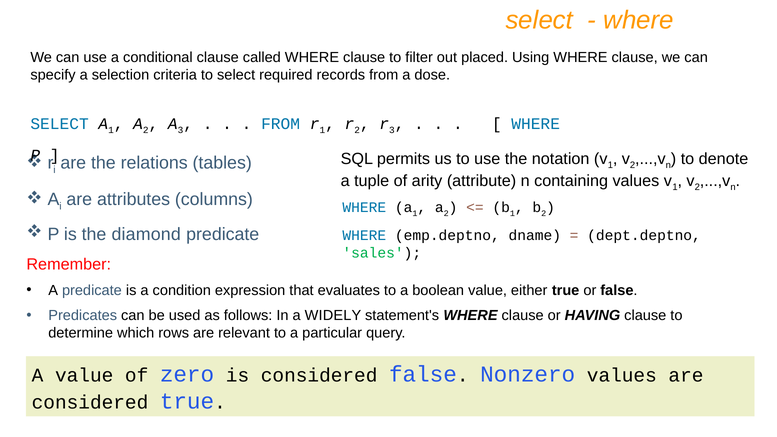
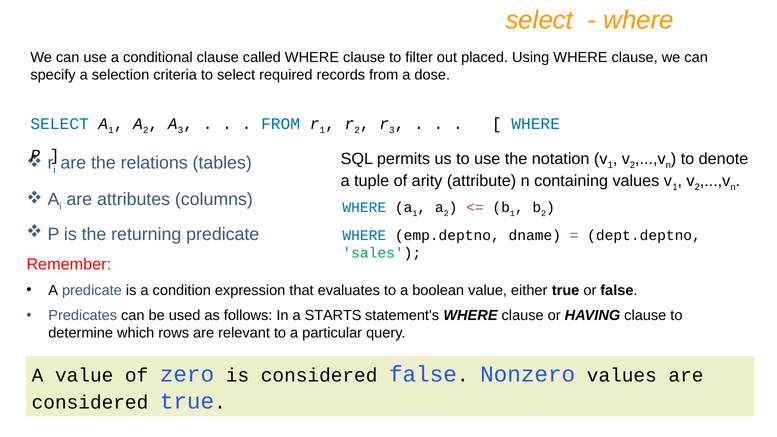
diamond: diamond -> returning (146, 234)
WIDELY: WIDELY -> STARTS (333, 316)
